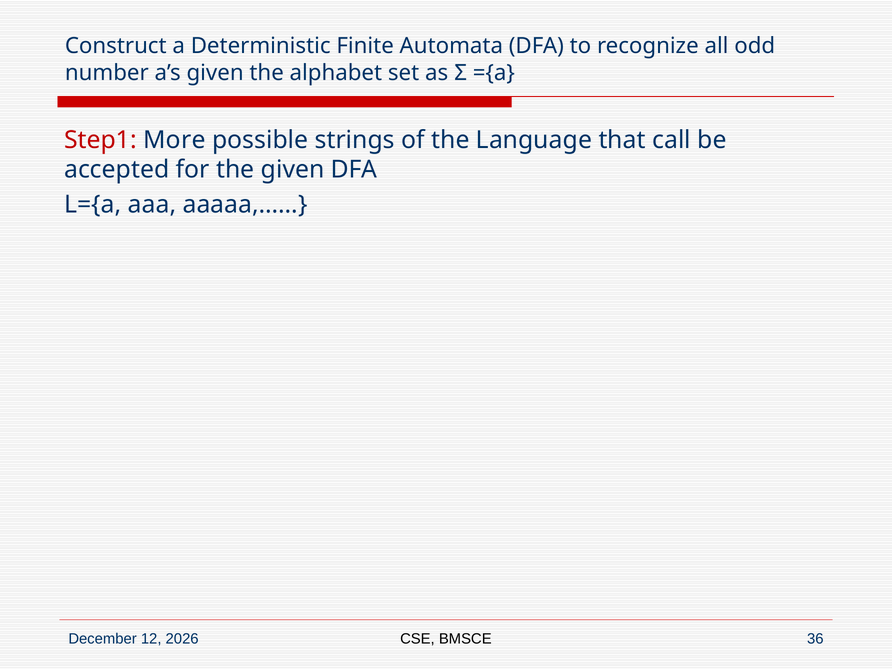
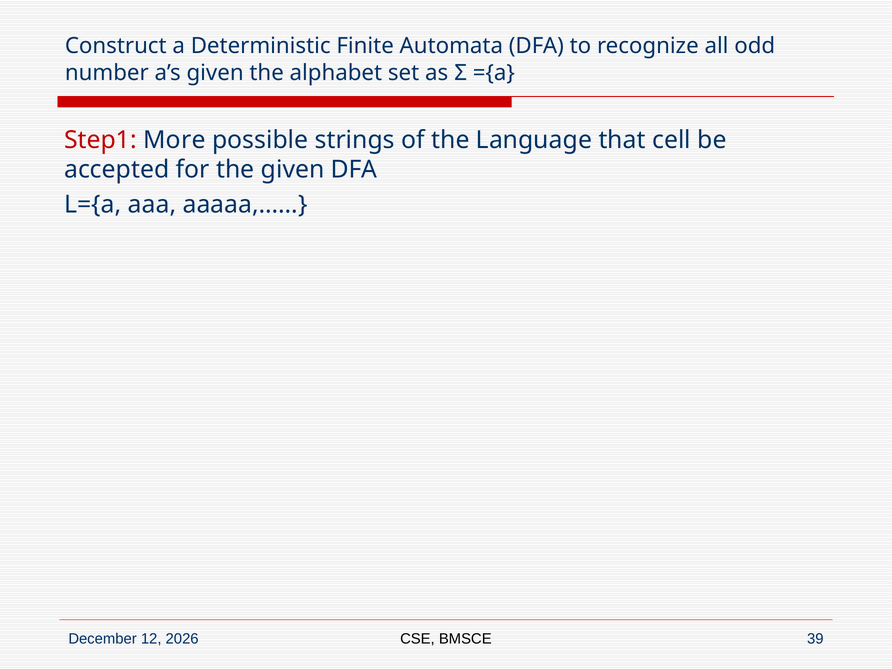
call: call -> cell (672, 140)
36: 36 -> 39 (815, 639)
